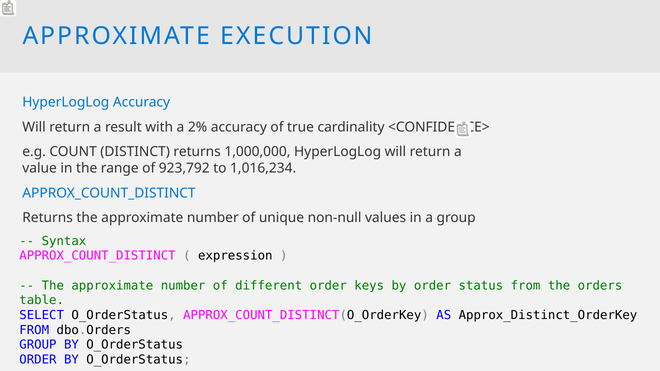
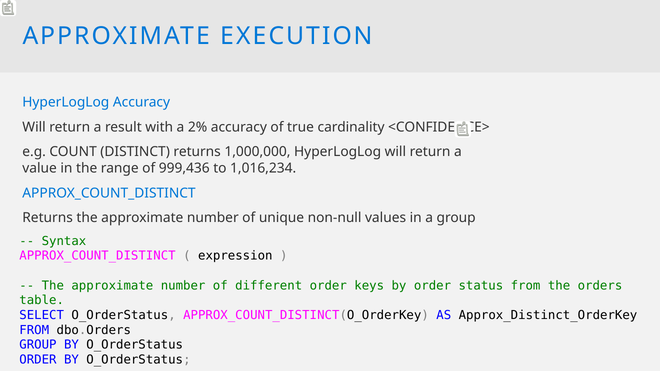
923,792: 923,792 -> 999,436 (184, 169)
